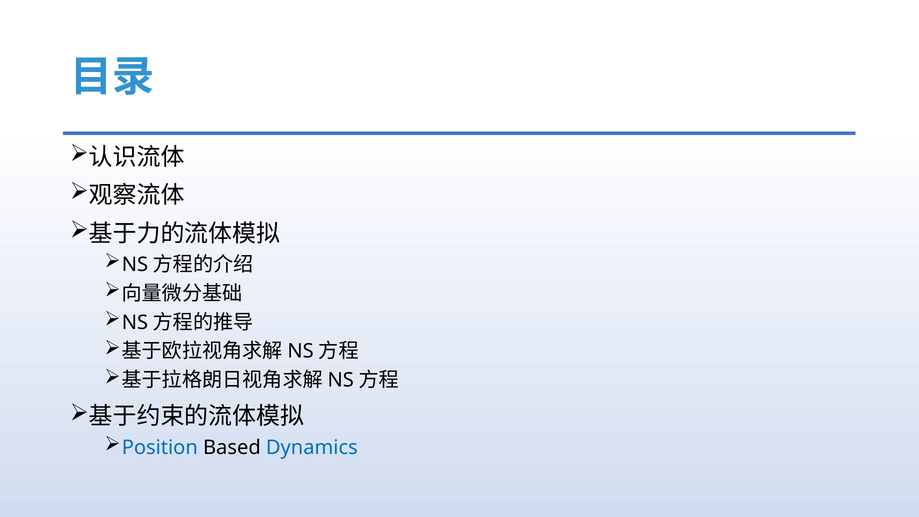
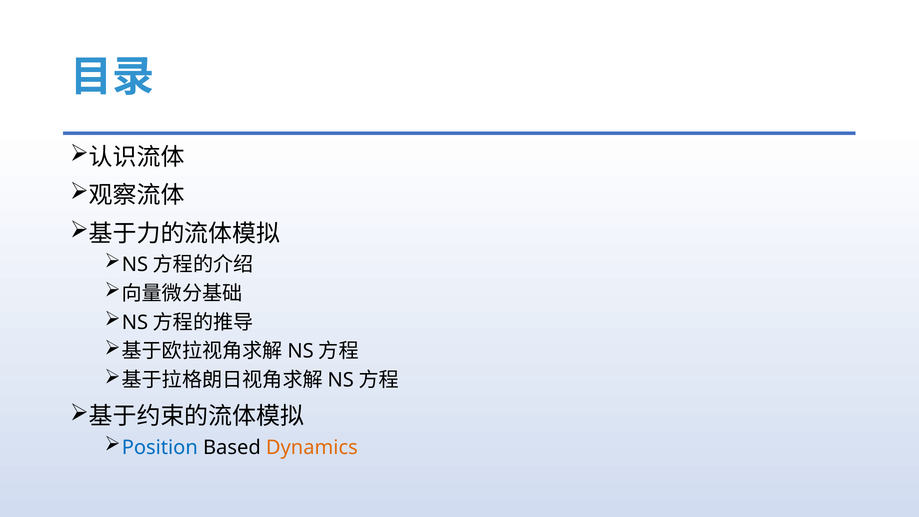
Dynamics colour: blue -> orange (312, 447)
